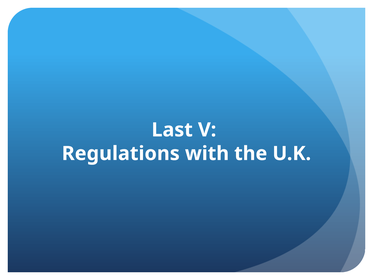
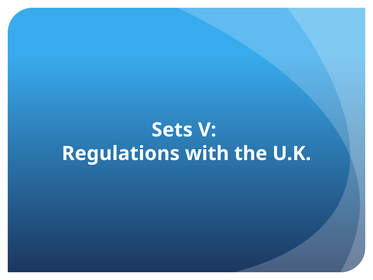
Last: Last -> Sets (172, 130)
